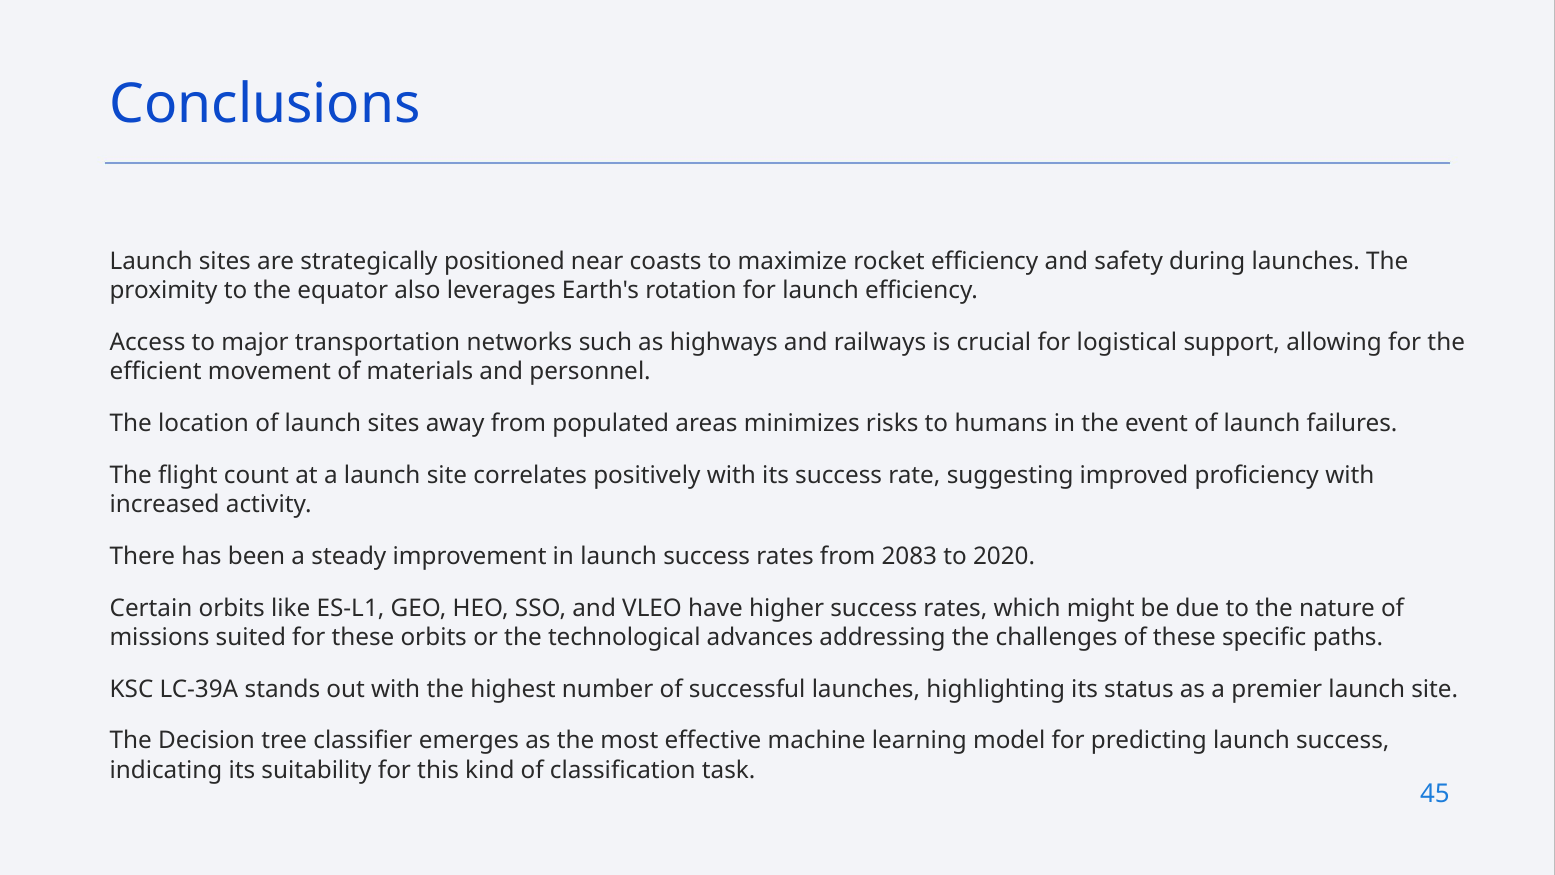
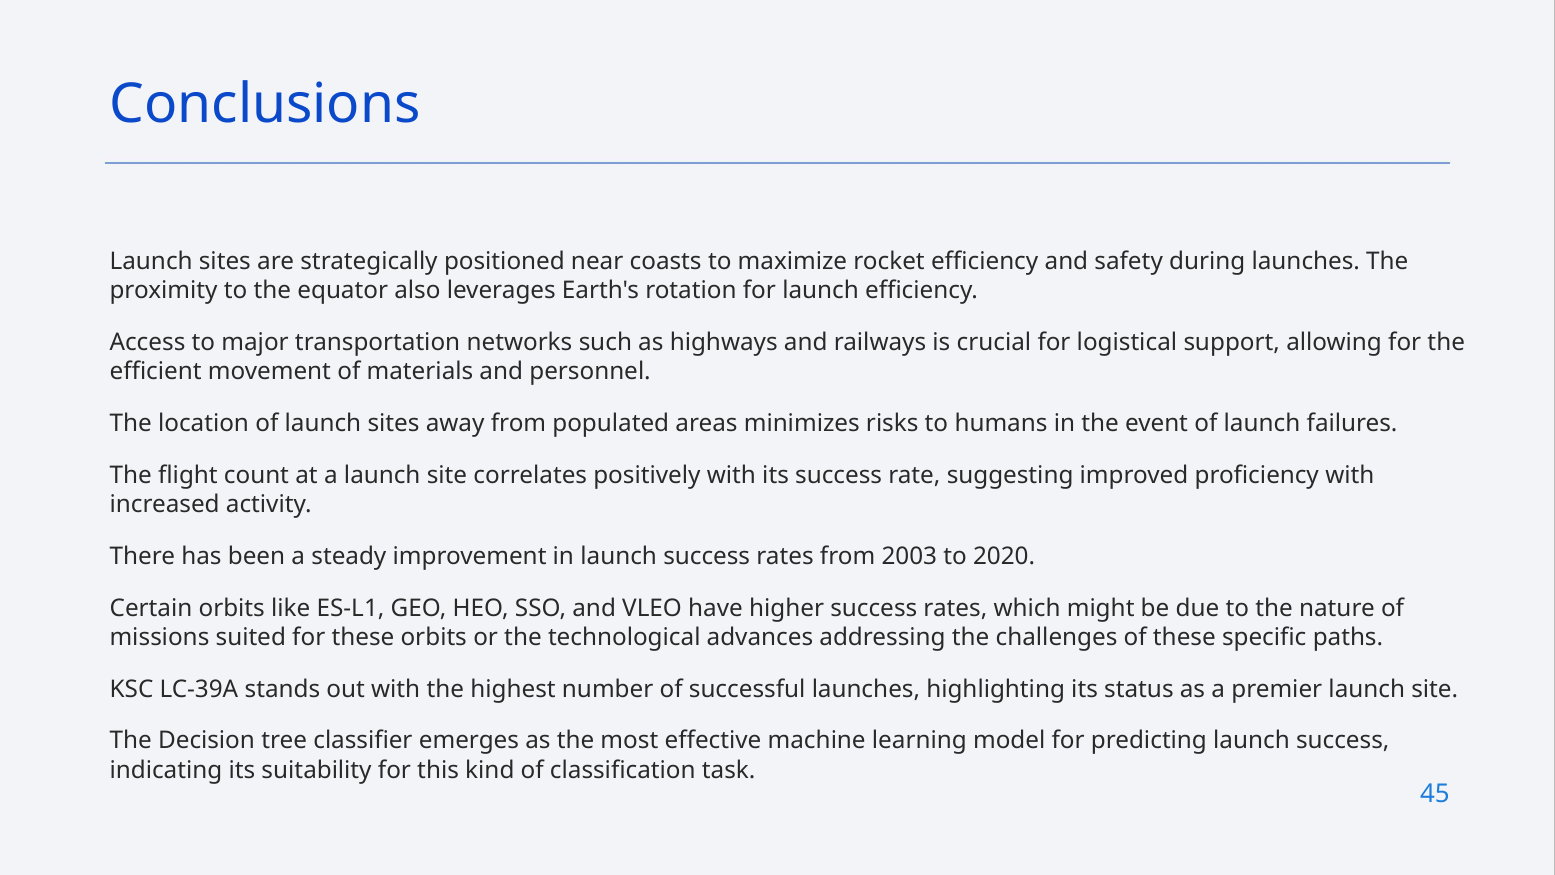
2083: 2083 -> 2003 (909, 556)
